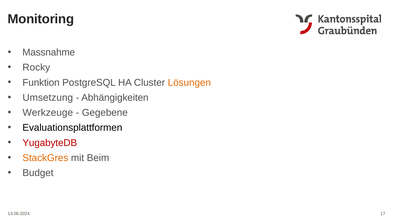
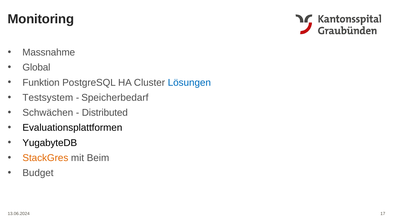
Rocky: Rocky -> Global (36, 67)
Lösungen colour: orange -> blue (189, 83)
Umsetzung: Umsetzung -> Testsystem (48, 98)
Abhängigkeiten: Abhängigkeiten -> Speicherbedarf (115, 98)
Werkzeuge: Werkzeuge -> Schwächen (48, 113)
Gegebene: Gegebene -> Distributed (105, 113)
YugabyteDB colour: red -> black (50, 143)
